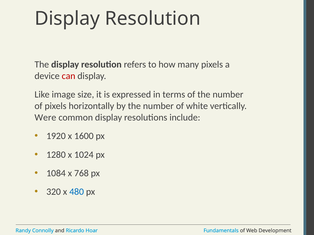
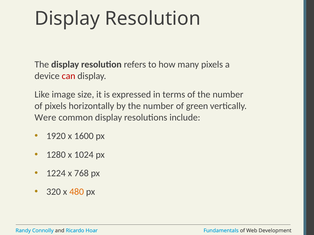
white: white -> green (197, 106)
1084: 1084 -> 1224 (56, 174)
480 colour: blue -> orange (77, 192)
